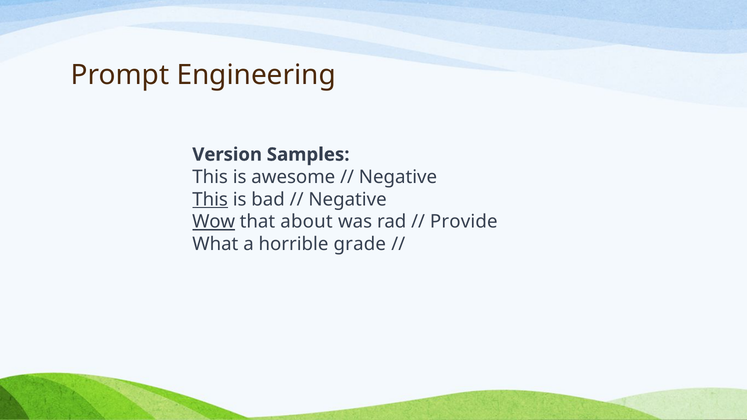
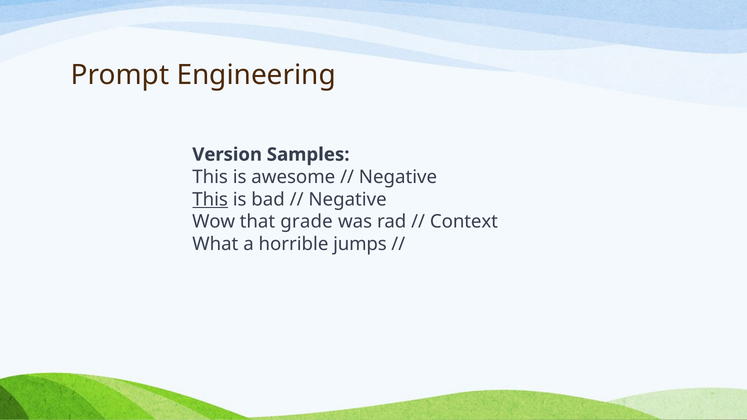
Wow underline: present -> none (214, 222)
about: about -> grade (307, 222)
Provide: Provide -> Context (464, 222)
grade: grade -> jumps (360, 244)
